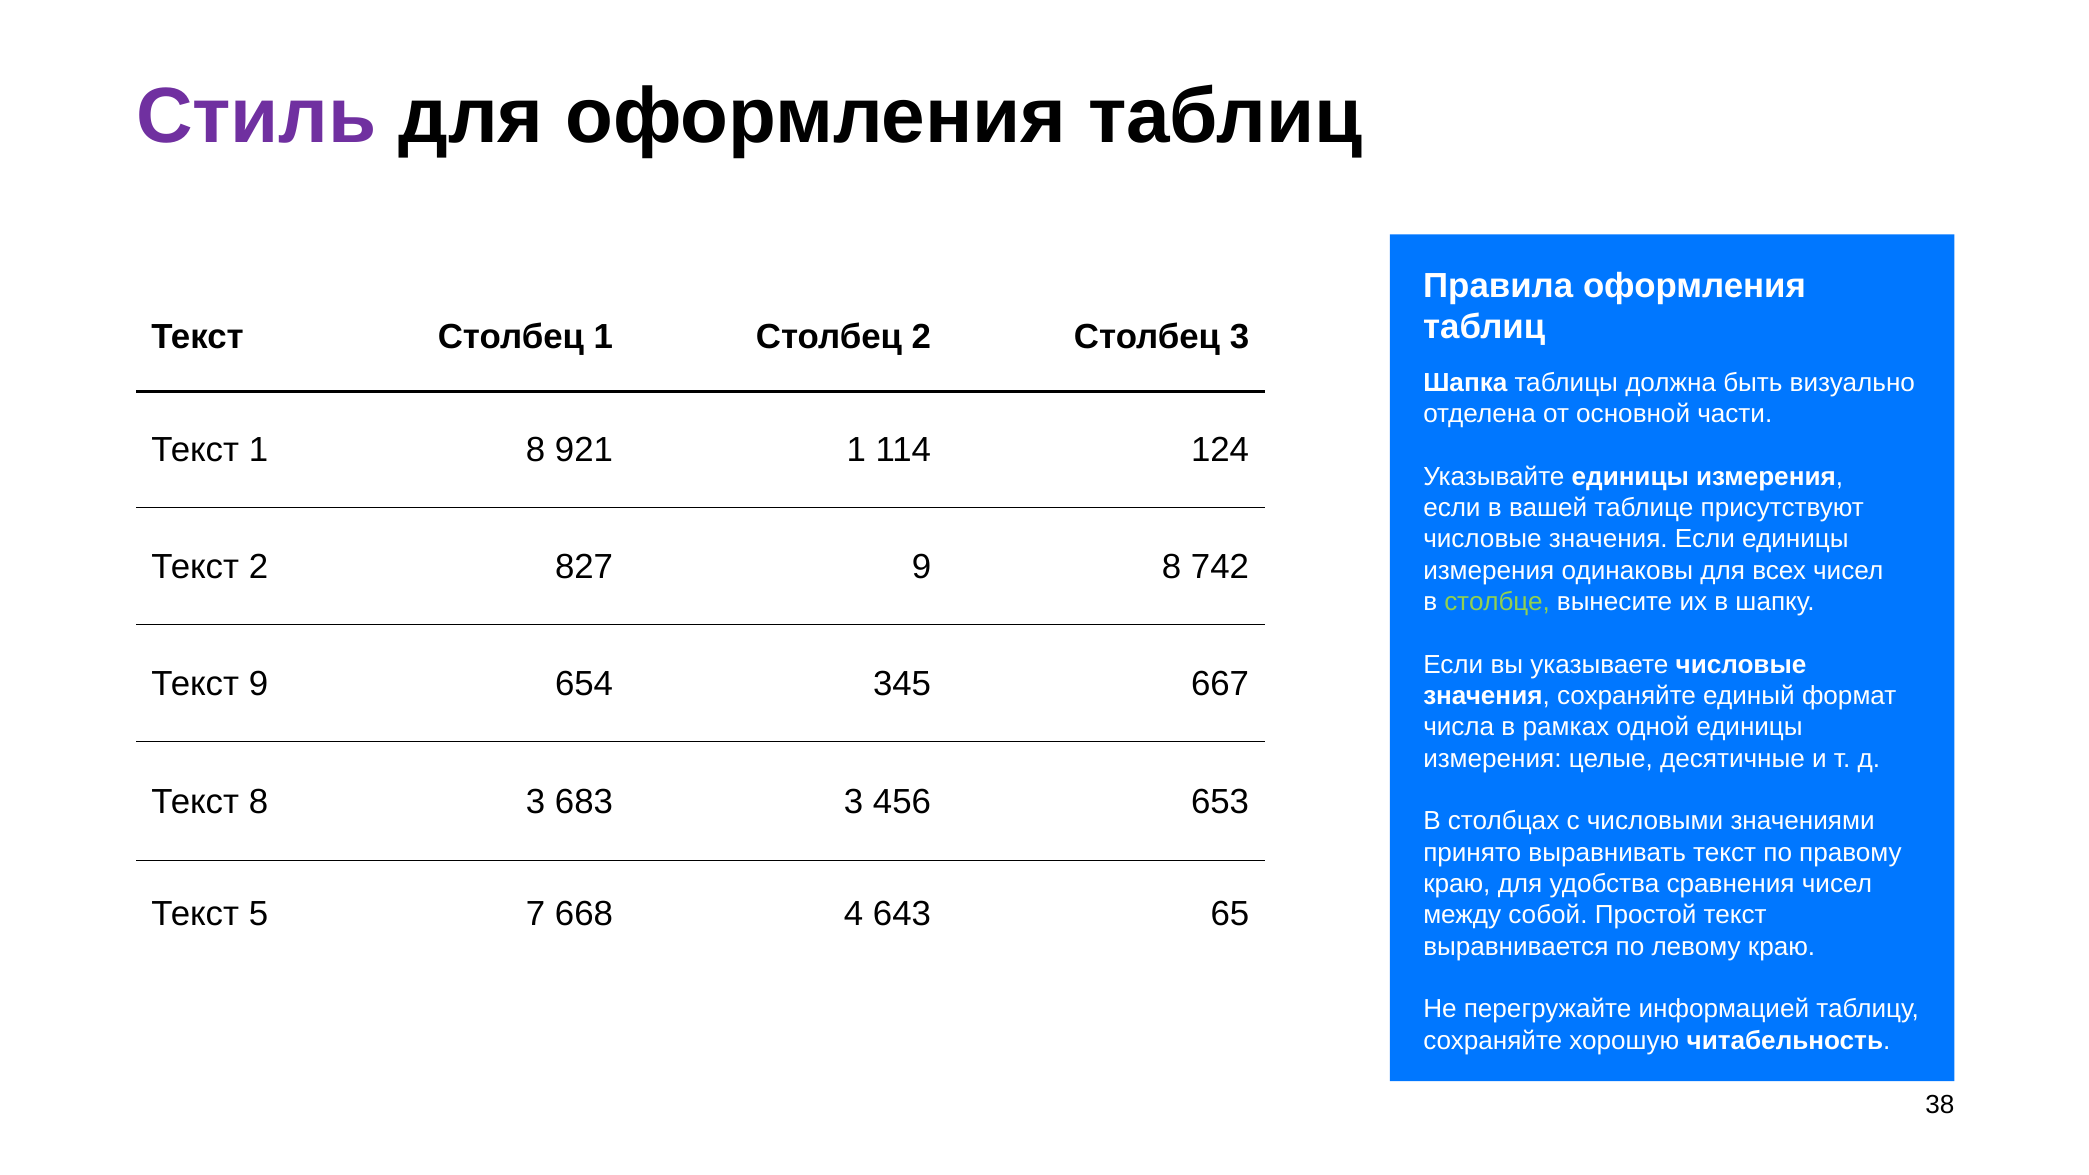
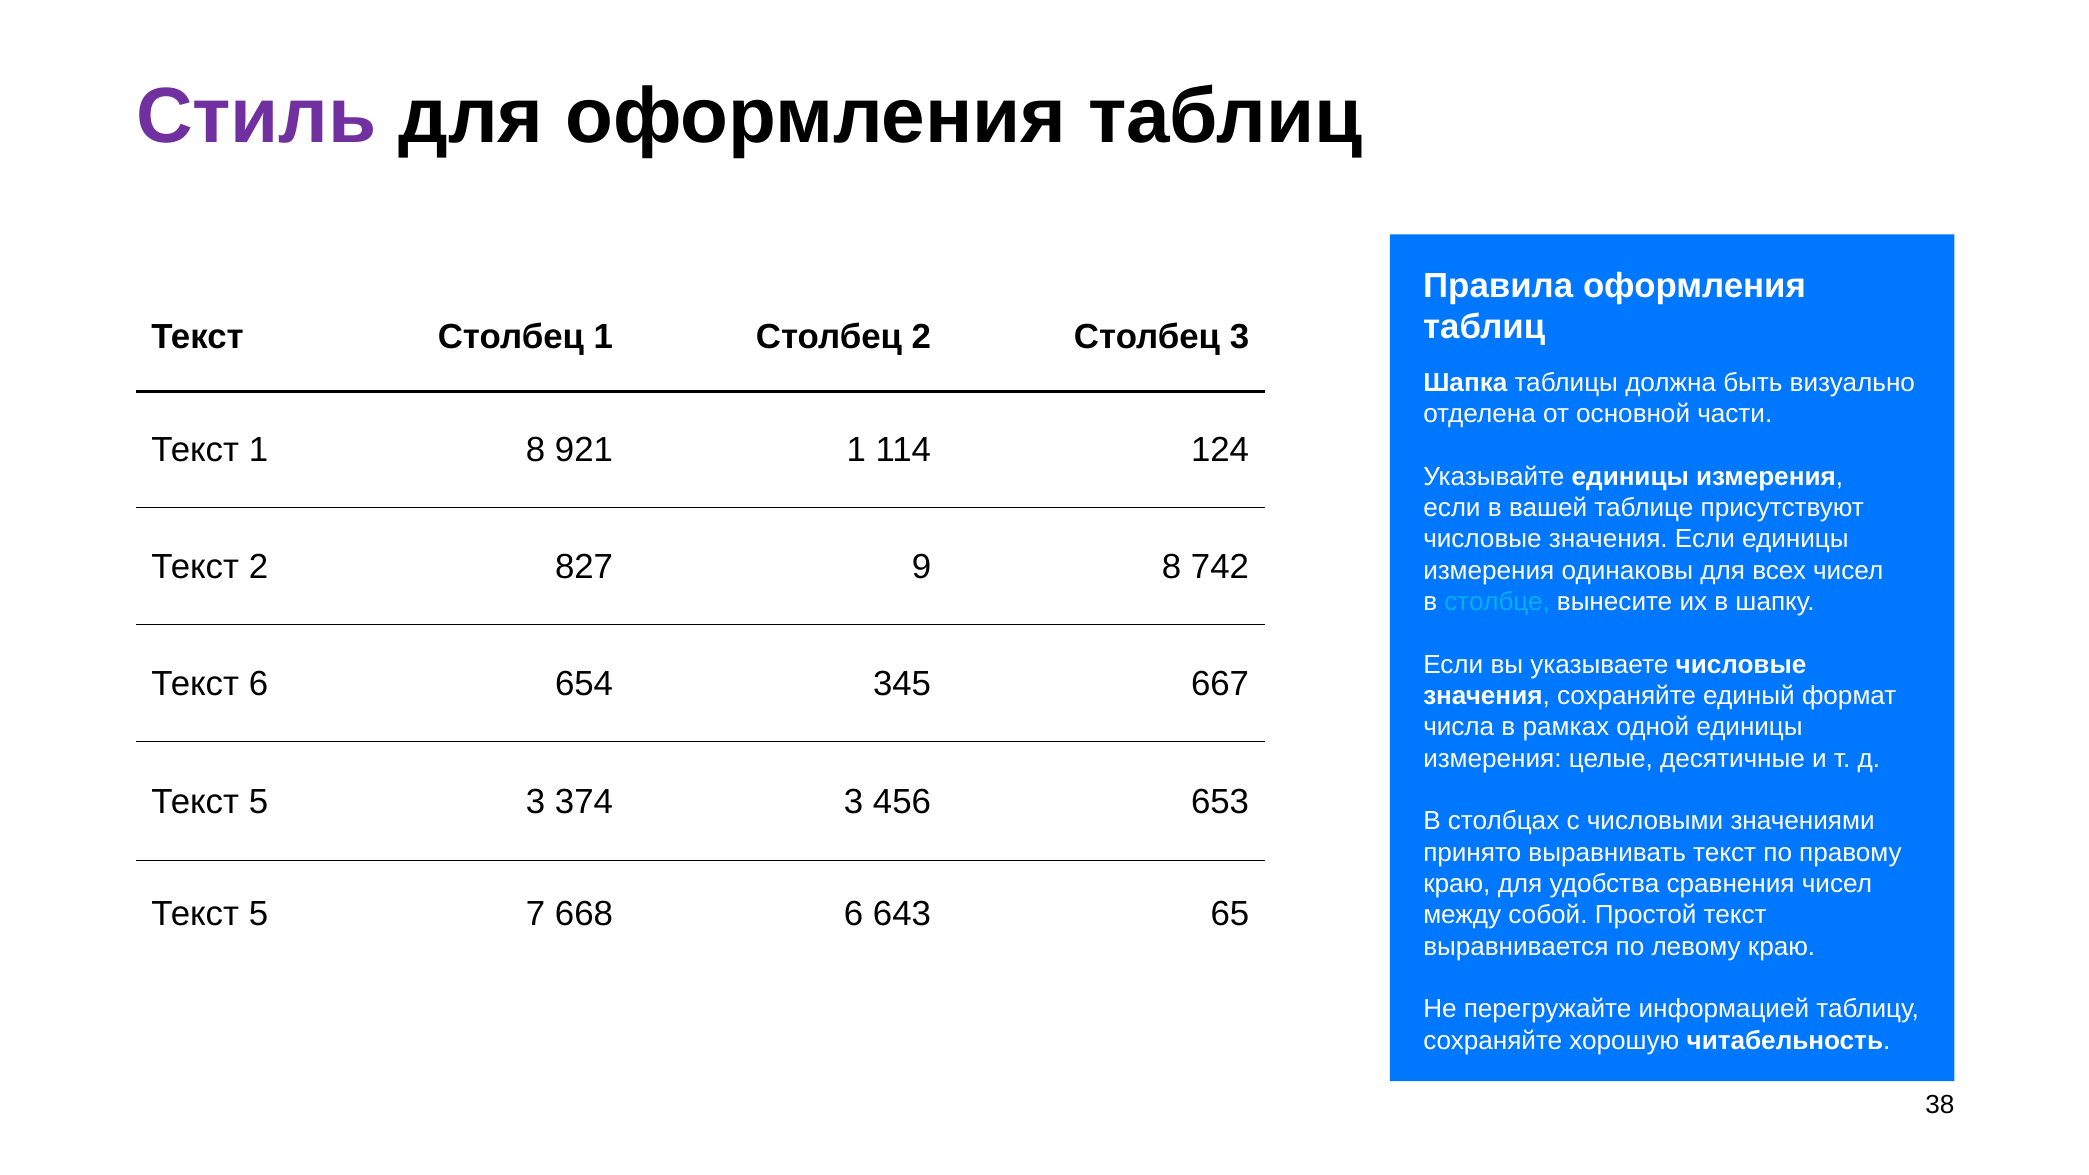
столбце colour: light green -> light blue (1497, 602)
Текст 9: 9 -> 6 (258, 684)
8: 8 -> 5 (258, 802)
683: 683 -> 374 (584, 802)
668 4: 4 -> 6 (854, 914)
